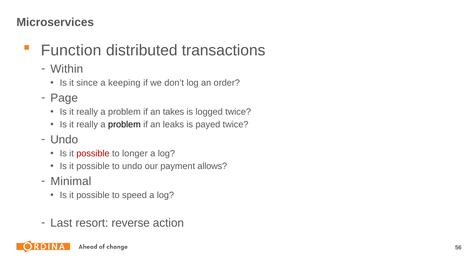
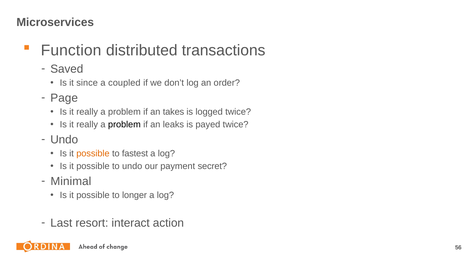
Within: Within -> Saved (67, 69)
keeping: keeping -> coupled (124, 83)
possible colour: red -> orange (93, 153)
longer: longer -> fastest (135, 153)
allows: allows -> secret (212, 166)
speed: speed -> longer (135, 195)
reverse: reverse -> interact (131, 223)
